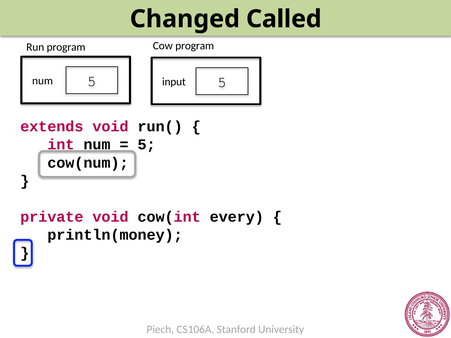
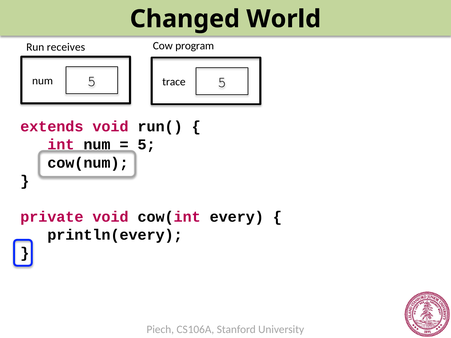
Called: Called -> World (284, 19)
Run program: program -> receives (66, 47)
input: input -> trace (174, 82)
println(money: println(money -> println(every (115, 235)
